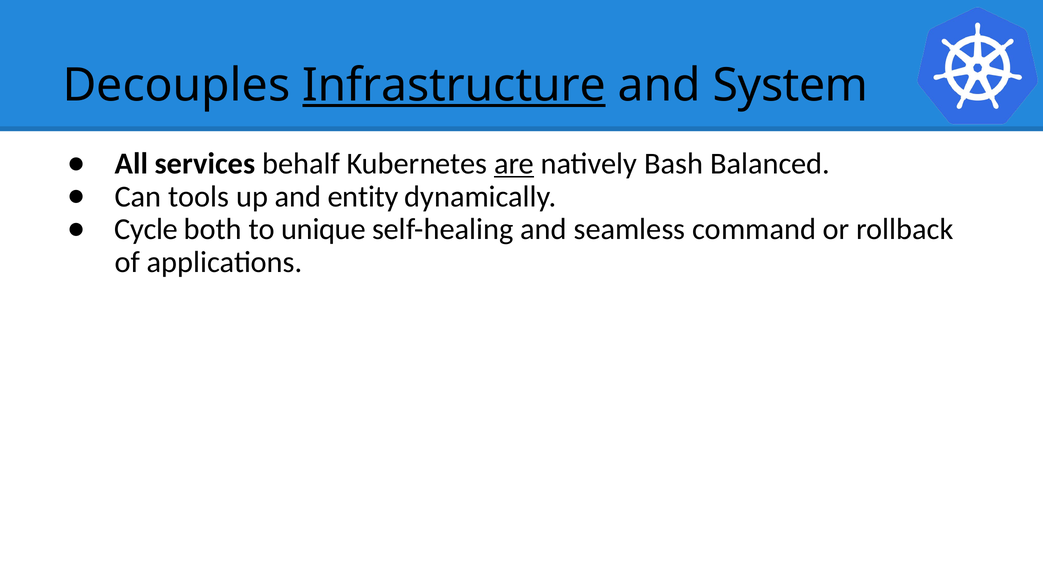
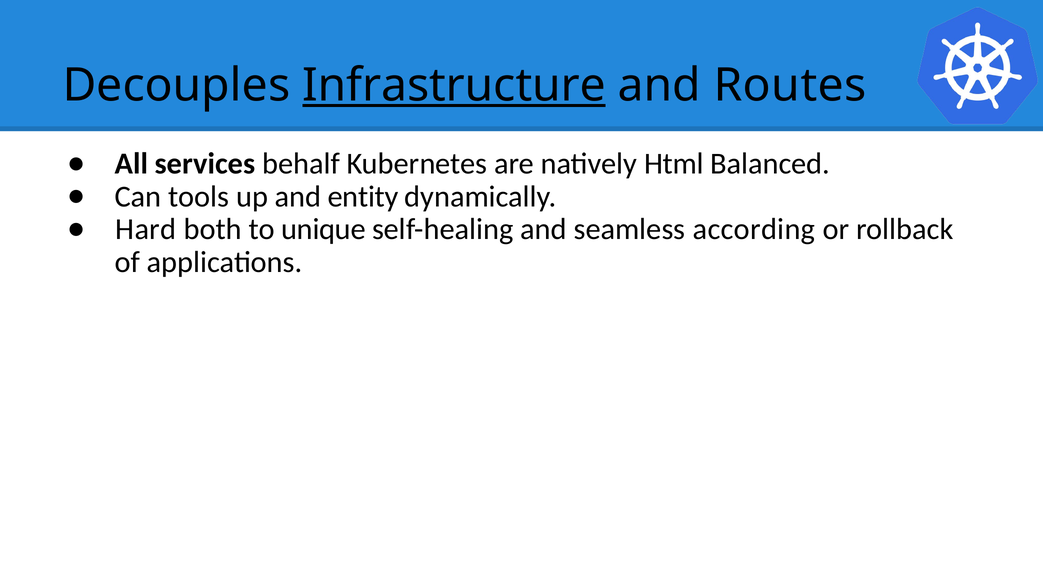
System: System -> Routes (790, 86)
are underline: present -> none (514, 164)
Bash: Bash -> Html (674, 164)
Cycle: Cycle -> Hard (146, 229)
command: command -> according (754, 229)
